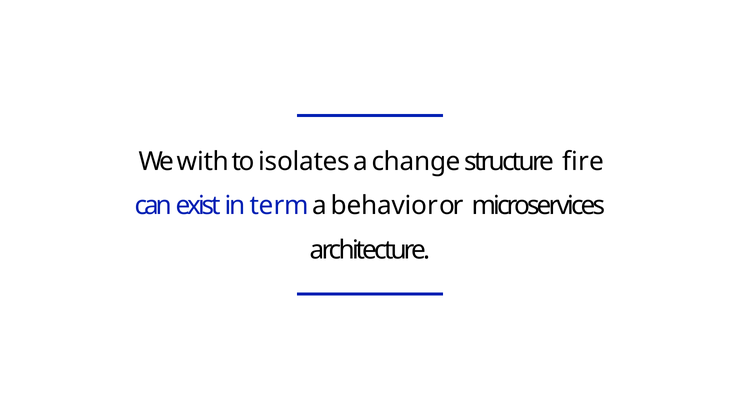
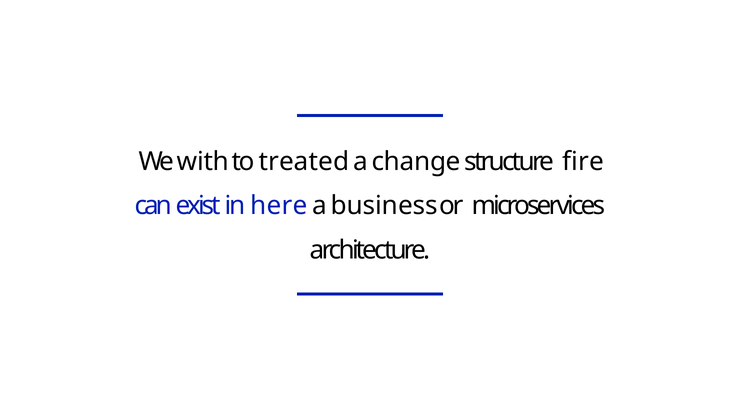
isolates: isolates -> treated (304, 161)
term: term -> here (279, 206)
behavior: behavior -> business (384, 206)
